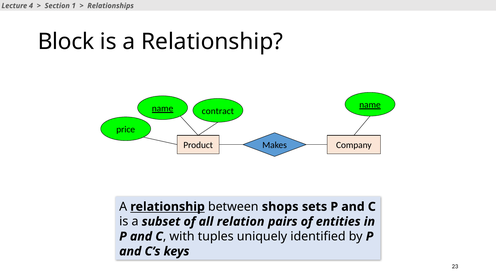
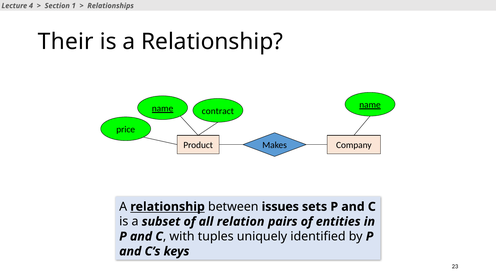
Block: Block -> Their (66, 42)
shops: shops -> issues (280, 207)
